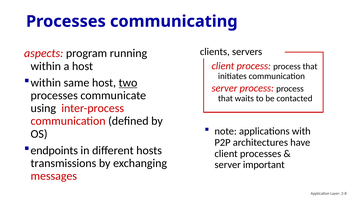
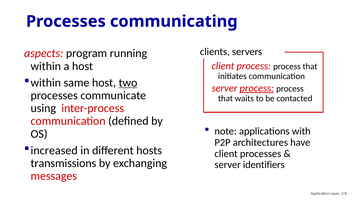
process underline: none -> present (257, 88)
endpoints: endpoints -> increased (54, 151)
important: important -> identifiers (264, 165)
